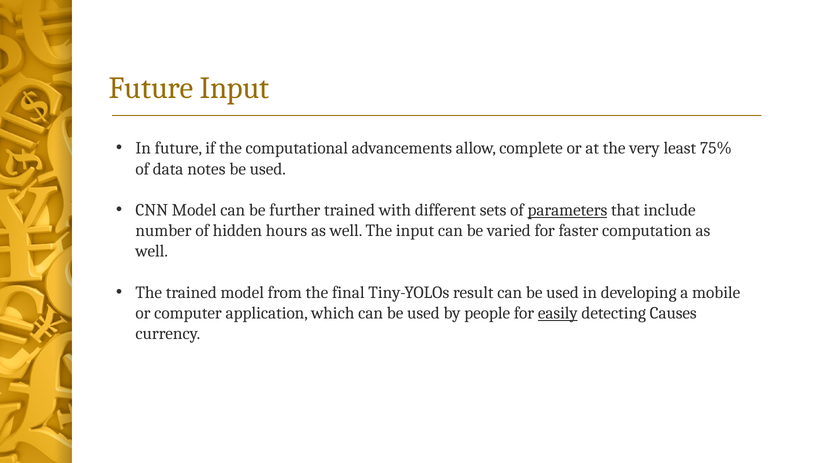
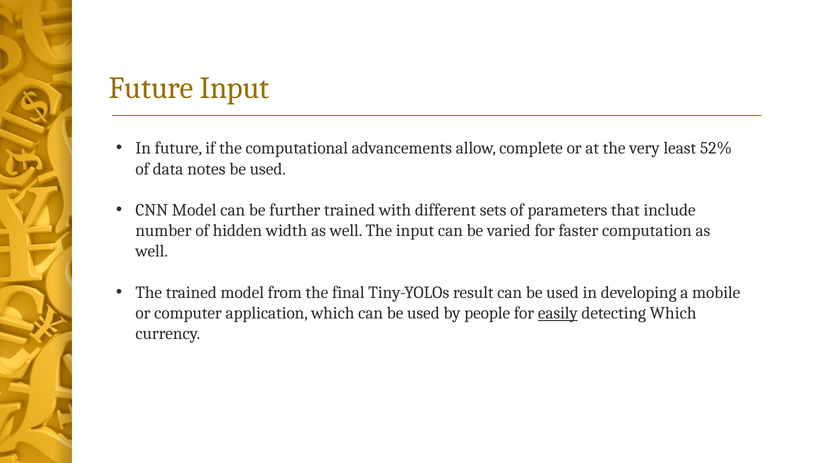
75%: 75% -> 52% (716, 148)
parameters underline: present -> none (567, 210)
hours: hours -> width (287, 231)
detecting Causes: Causes -> Which (673, 313)
